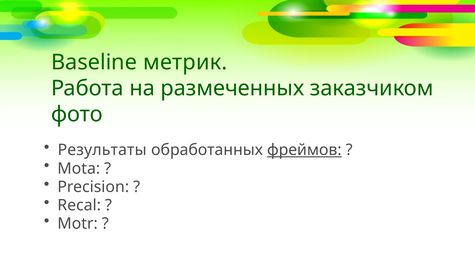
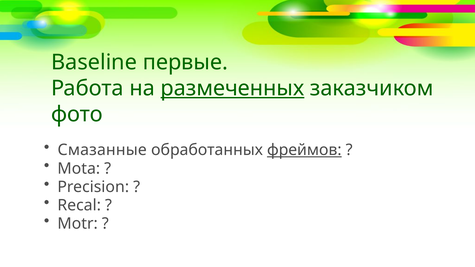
метрик: метрик -> первые (185, 62)
размеченных underline: none -> present (232, 88)
Результаты: Результаты -> Смазанные (102, 150)
